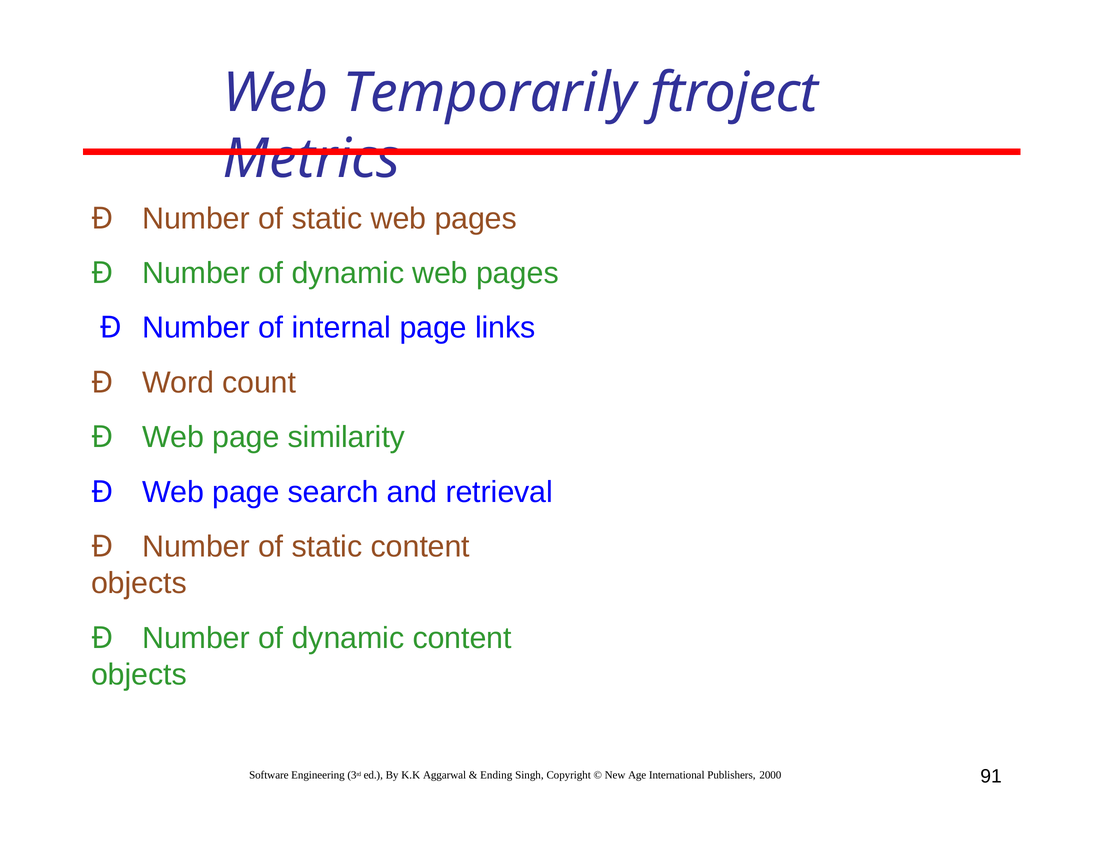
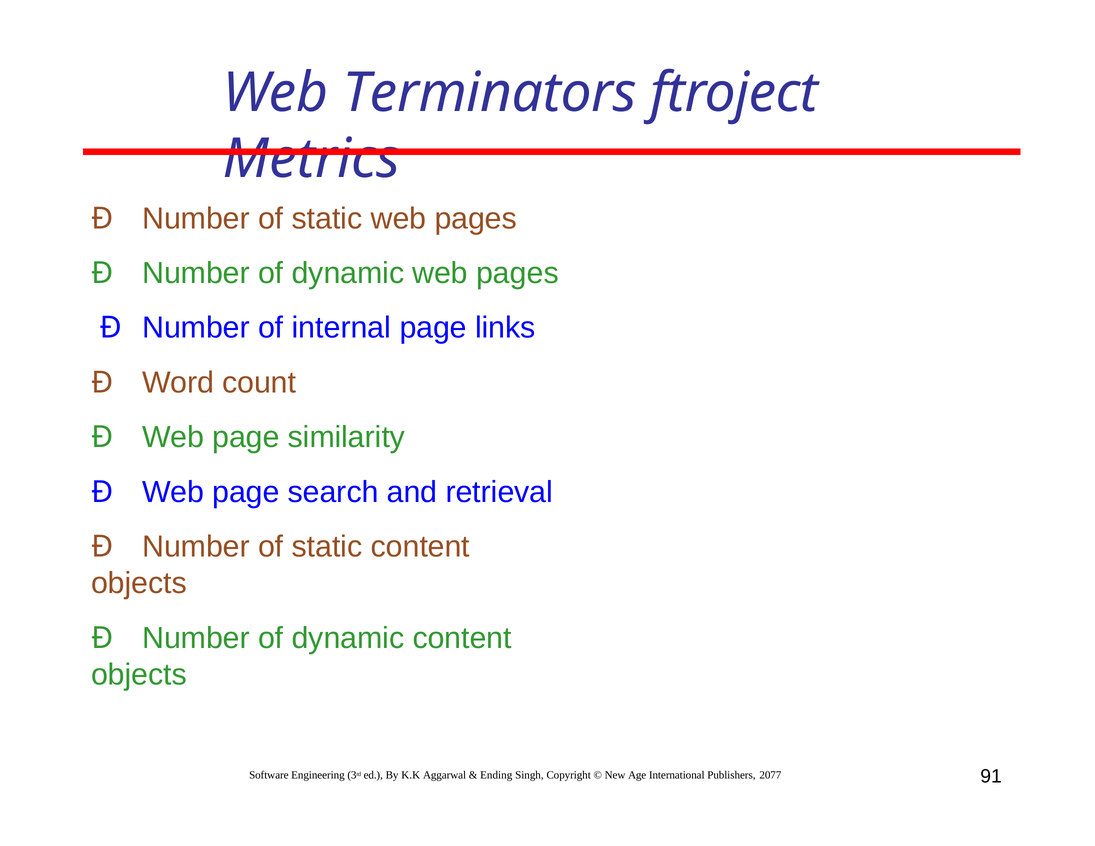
Temporarily: Temporarily -> Terminators (490, 93)
2000: 2000 -> 2077 (770, 775)
